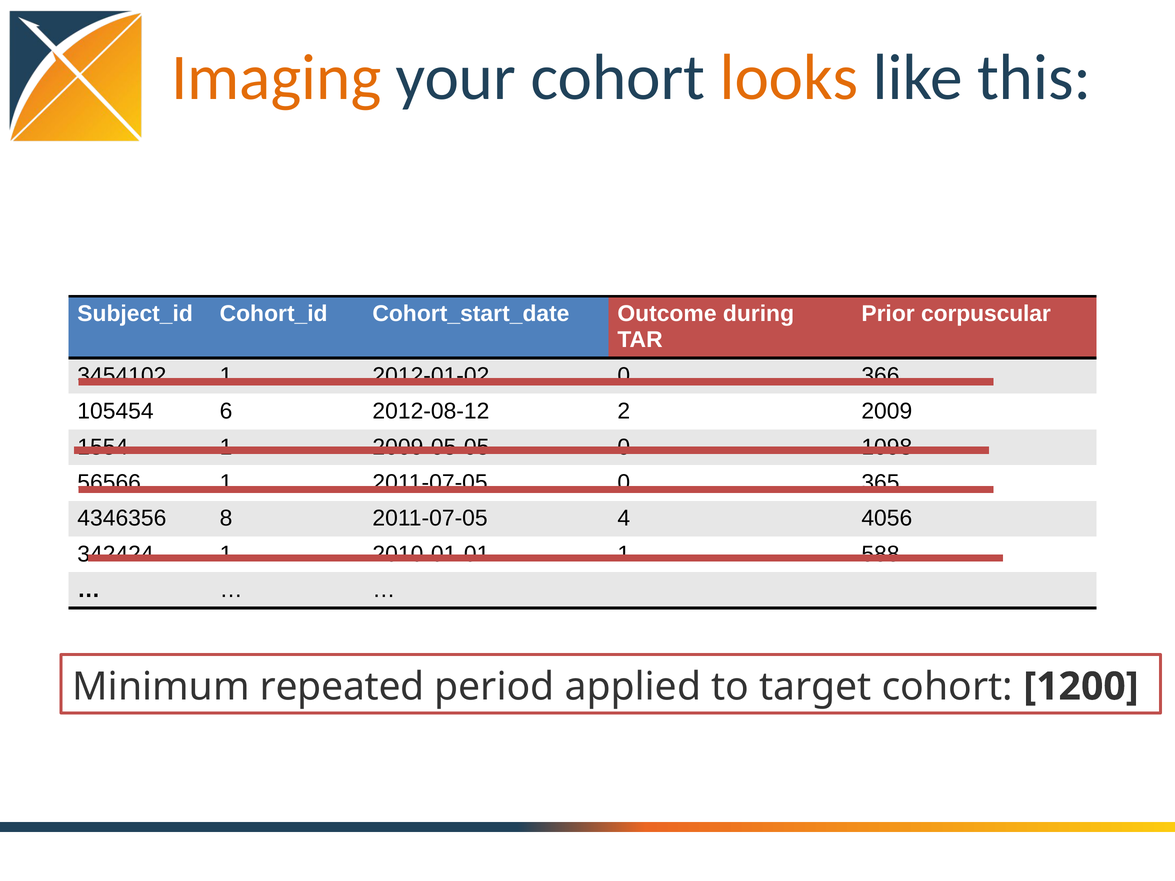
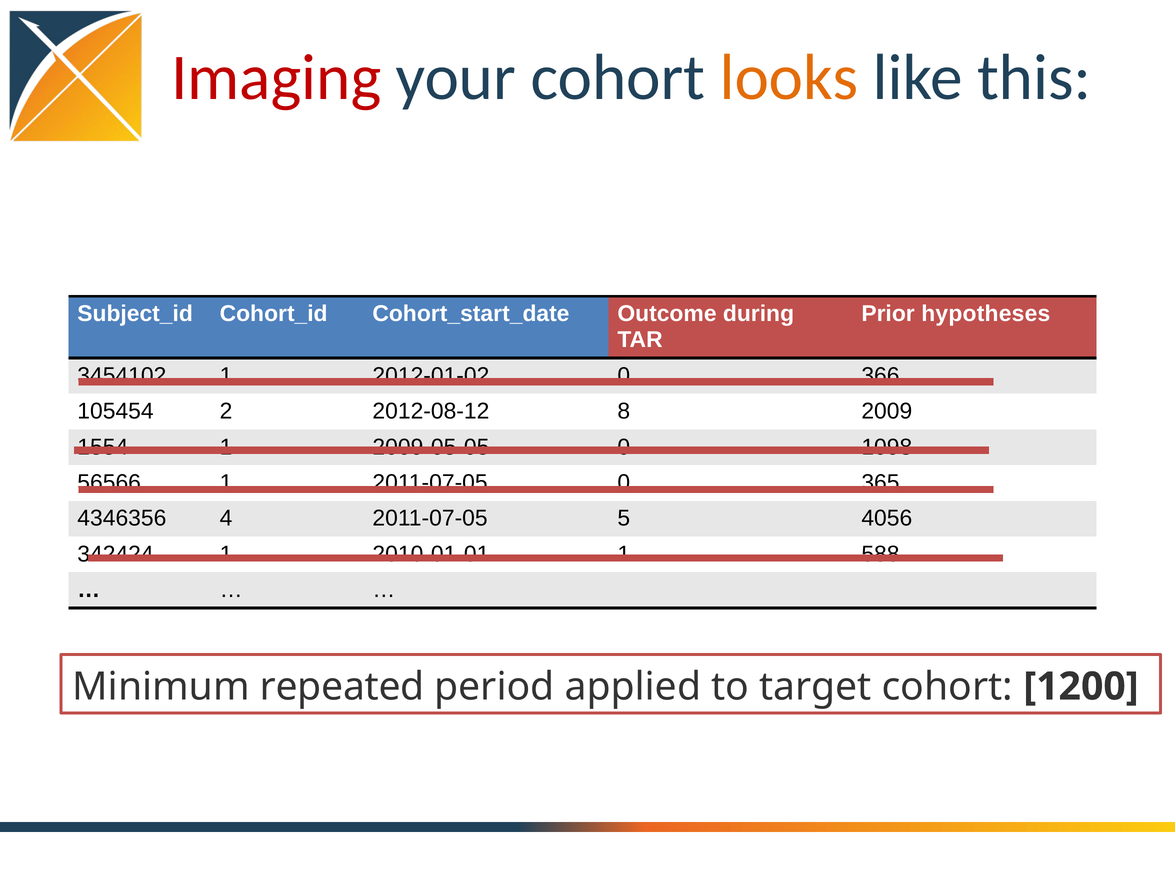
Imaging colour: orange -> red (276, 78)
corpuscular: corpuscular -> hypotheses (986, 314)
6: 6 -> 2 (226, 411)
2: 2 -> 8 (624, 411)
8: 8 -> 4 (226, 519)
4: 4 -> 5 (624, 519)
